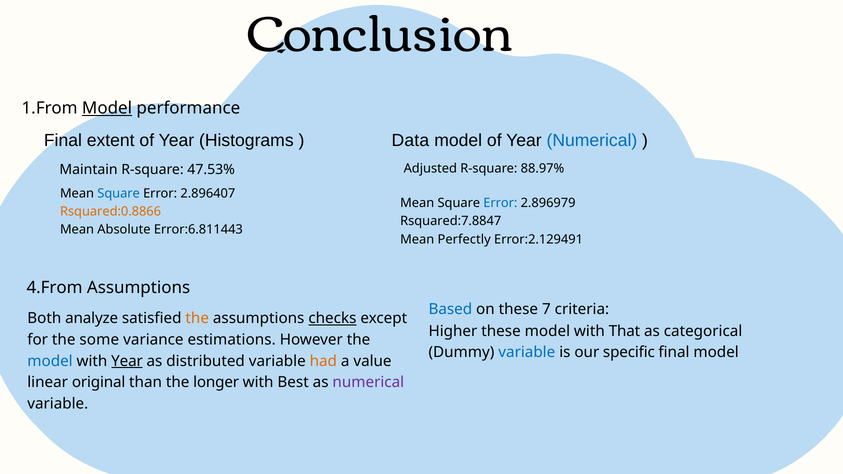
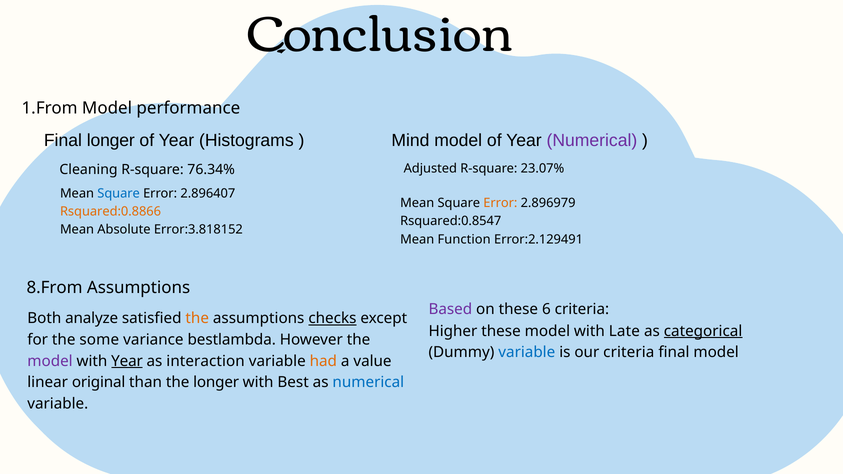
Model underline: present -> none (107, 108)
Final extent: extent -> longer (111, 141)
Data: Data -> Mind (410, 141)
Numerical colour: blue -> purple (592, 141)
Maintain: Maintain -> Cleaning (89, 170)
47.53%: 47.53% -> 76.34% (211, 170)
88.97%: 88.97% -> 23.07% (543, 168)
Error colour: blue -> orange (500, 203)
Rsquared:7.8847: Rsquared:7.8847 -> Rsquared:0.8547 (451, 221)
Error:6.811443: Error:6.811443 -> Error:3.818152 (198, 229)
Perfectly: Perfectly -> Function (464, 239)
4.From: 4.From -> 8.From (55, 288)
Based colour: blue -> purple (450, 309)
7: 7 -> 6 (546, 309)
That: That -> Late (624, 331)
categorical underline: none -> present (703, 331)
estimations: estimations -> bestlambda (232, 340)
our specific: specific -> criteria (629, 353)
model colour: blue -> purple (50, 361)
distributed: distributed -> interaction (206, 361)
numerical colour: purple -> blue (368, 383)
